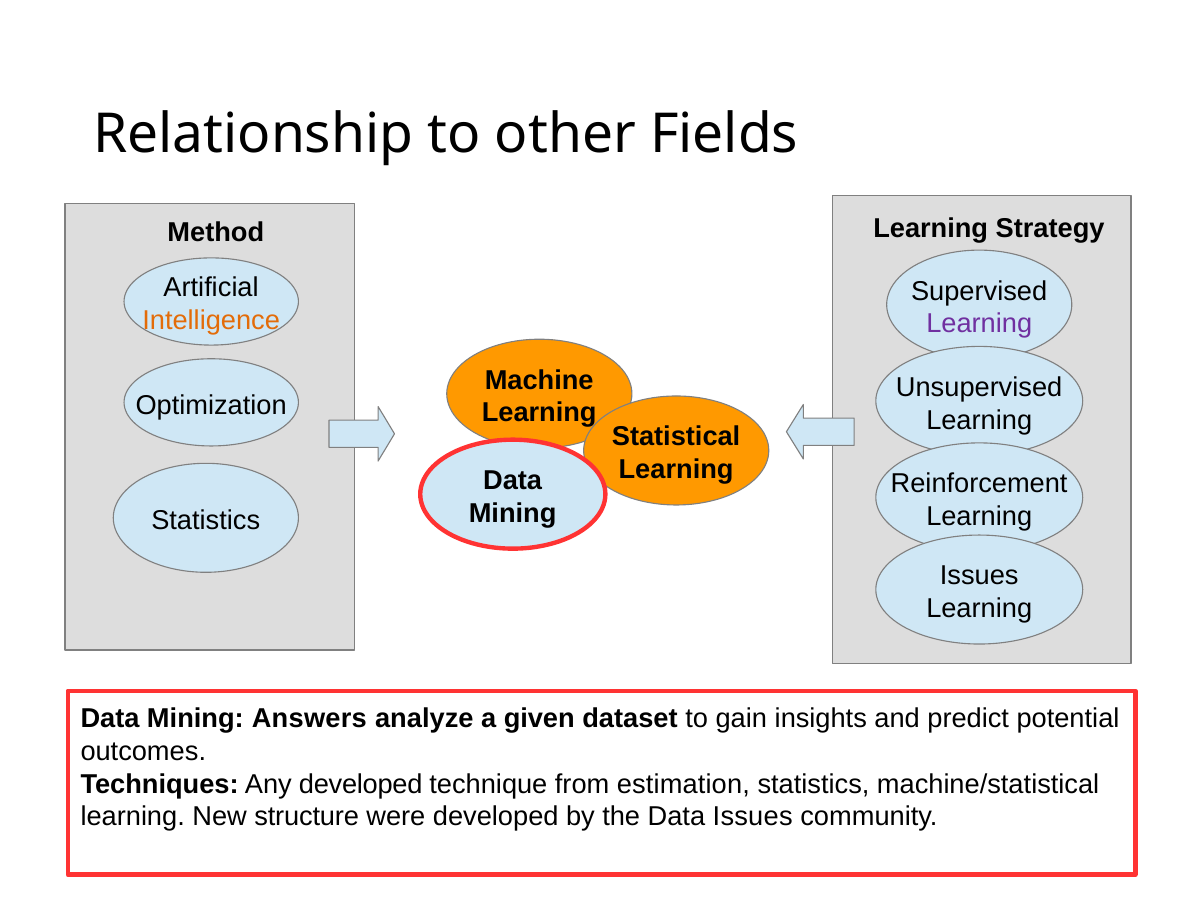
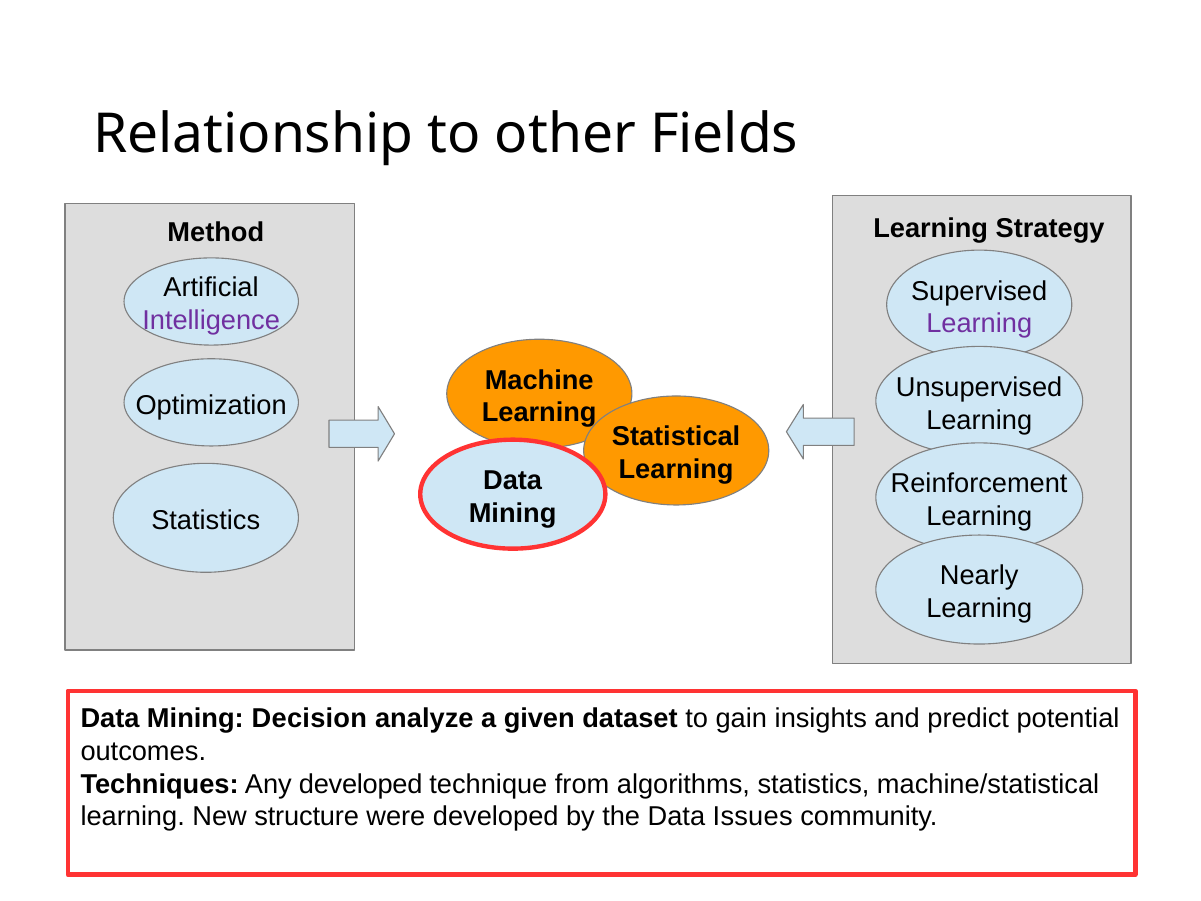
Intelligence colour: orange -> purple (211, 321)
Issues: Issues -> Nearly (979, 576)
Answers: Answers -> Decision (309, 718)
estimation: estimation -> algorithms (683, 784)
